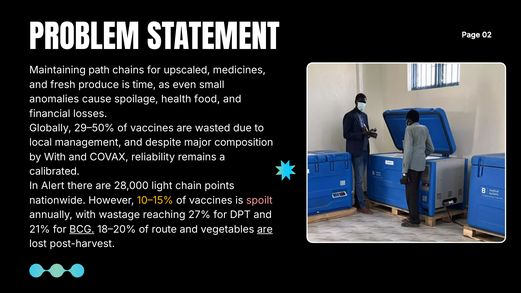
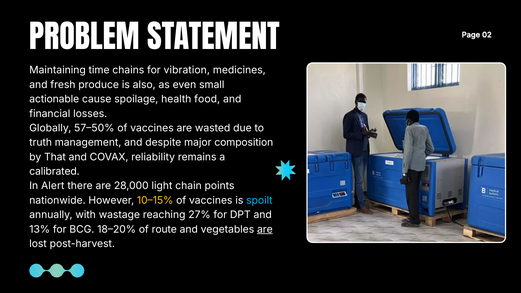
path: path -> time (99, 70)
upscaled: upscaled -> vibration (187, 70)
time: time -> also (144, 85)
anomalies: anomalies -> actionable (54, 99)
29–50%: 29–50% -> 57–50% (94, 128)
local: local -> truth (41, 143)
by With: With -> That (55, 157)
spoilt colour: pink -> light blue (259, 200)
21%: 21% -> 13% (40, 229)
BCG underline: present -> none (82, 229)
